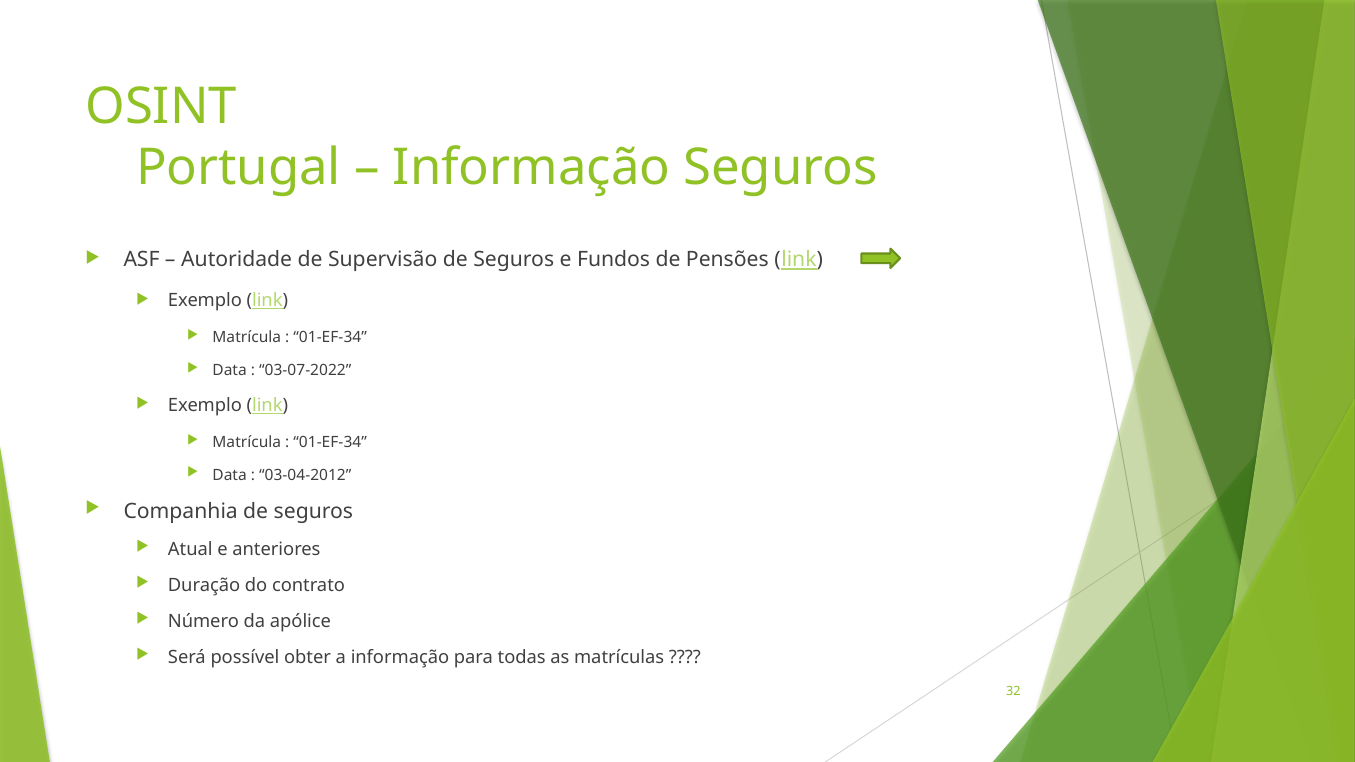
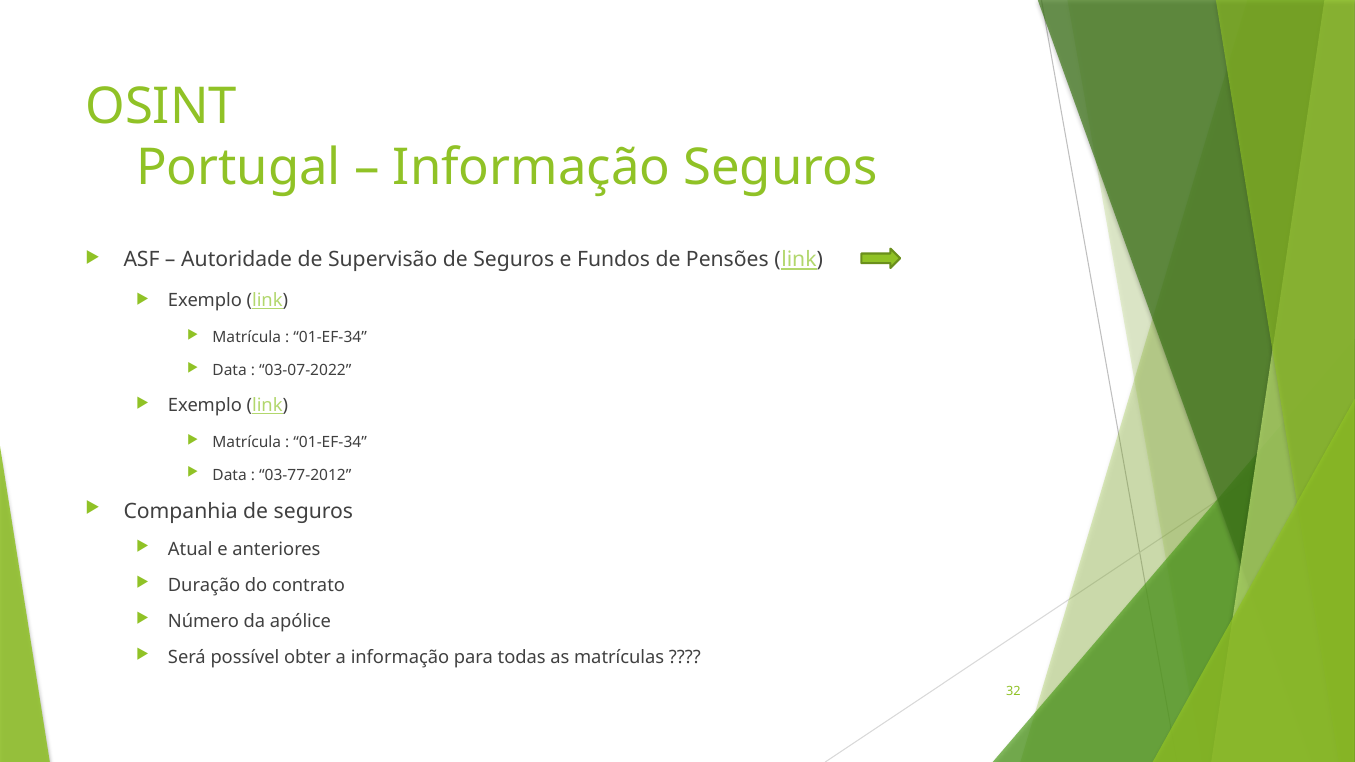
03-04-2012: 03-04-2012 -> 03-77-2012 (305, 475)
